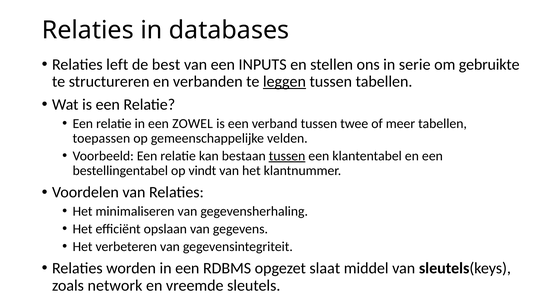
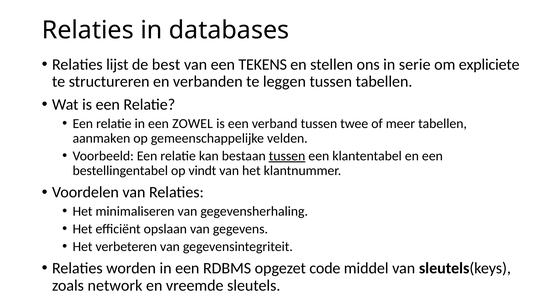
left: left -> lijst (117, 65)
INPUTS: INPUTS -> TEKENS (263, 65)
gebruikte: gebruikte -> expliciete (489, 65)
leggen underline: present -> none (284, 82)
toepassen: toepassen -> aanmaken (101, 138)
slaat: slaat -> code (325, 268)
